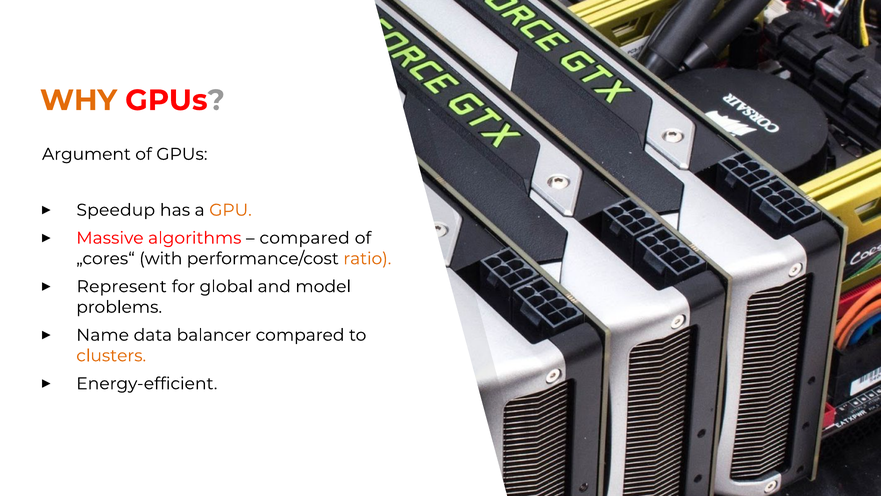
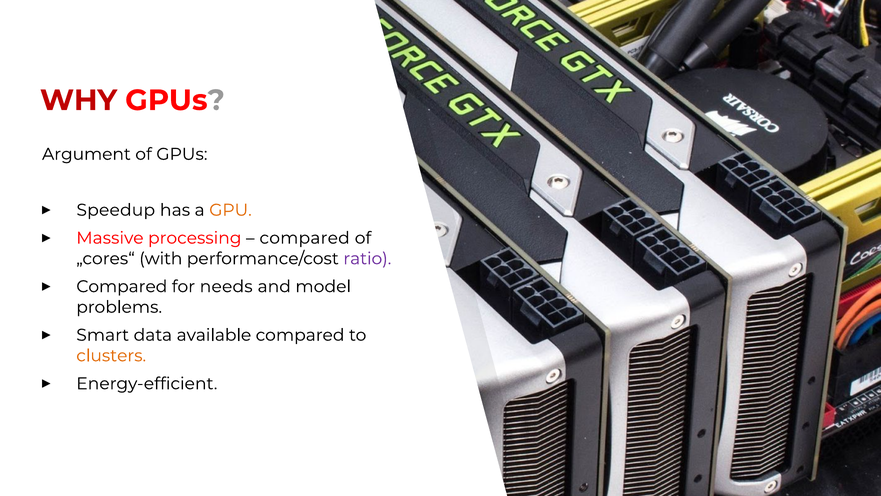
WHY colour: orange -> red (79, 100)
algorithms: algorithms -> processing (195, 238)
ratio colour: orange -> purple (367, 258)
Represent: Represent -> Compared (122, 286)
global: global -> needs (226, 286)
Name: Name -> Smart (103, 335)
balancer: balancer -> available (214, 335)
